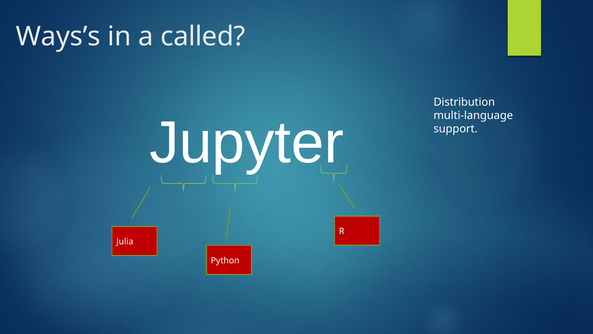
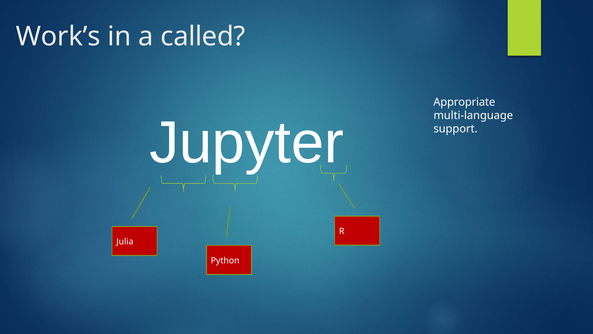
Ways’s: Ways’s -> Work’s (58, 36)
Distribution: Distribution -> Appropriate (464, 102)
